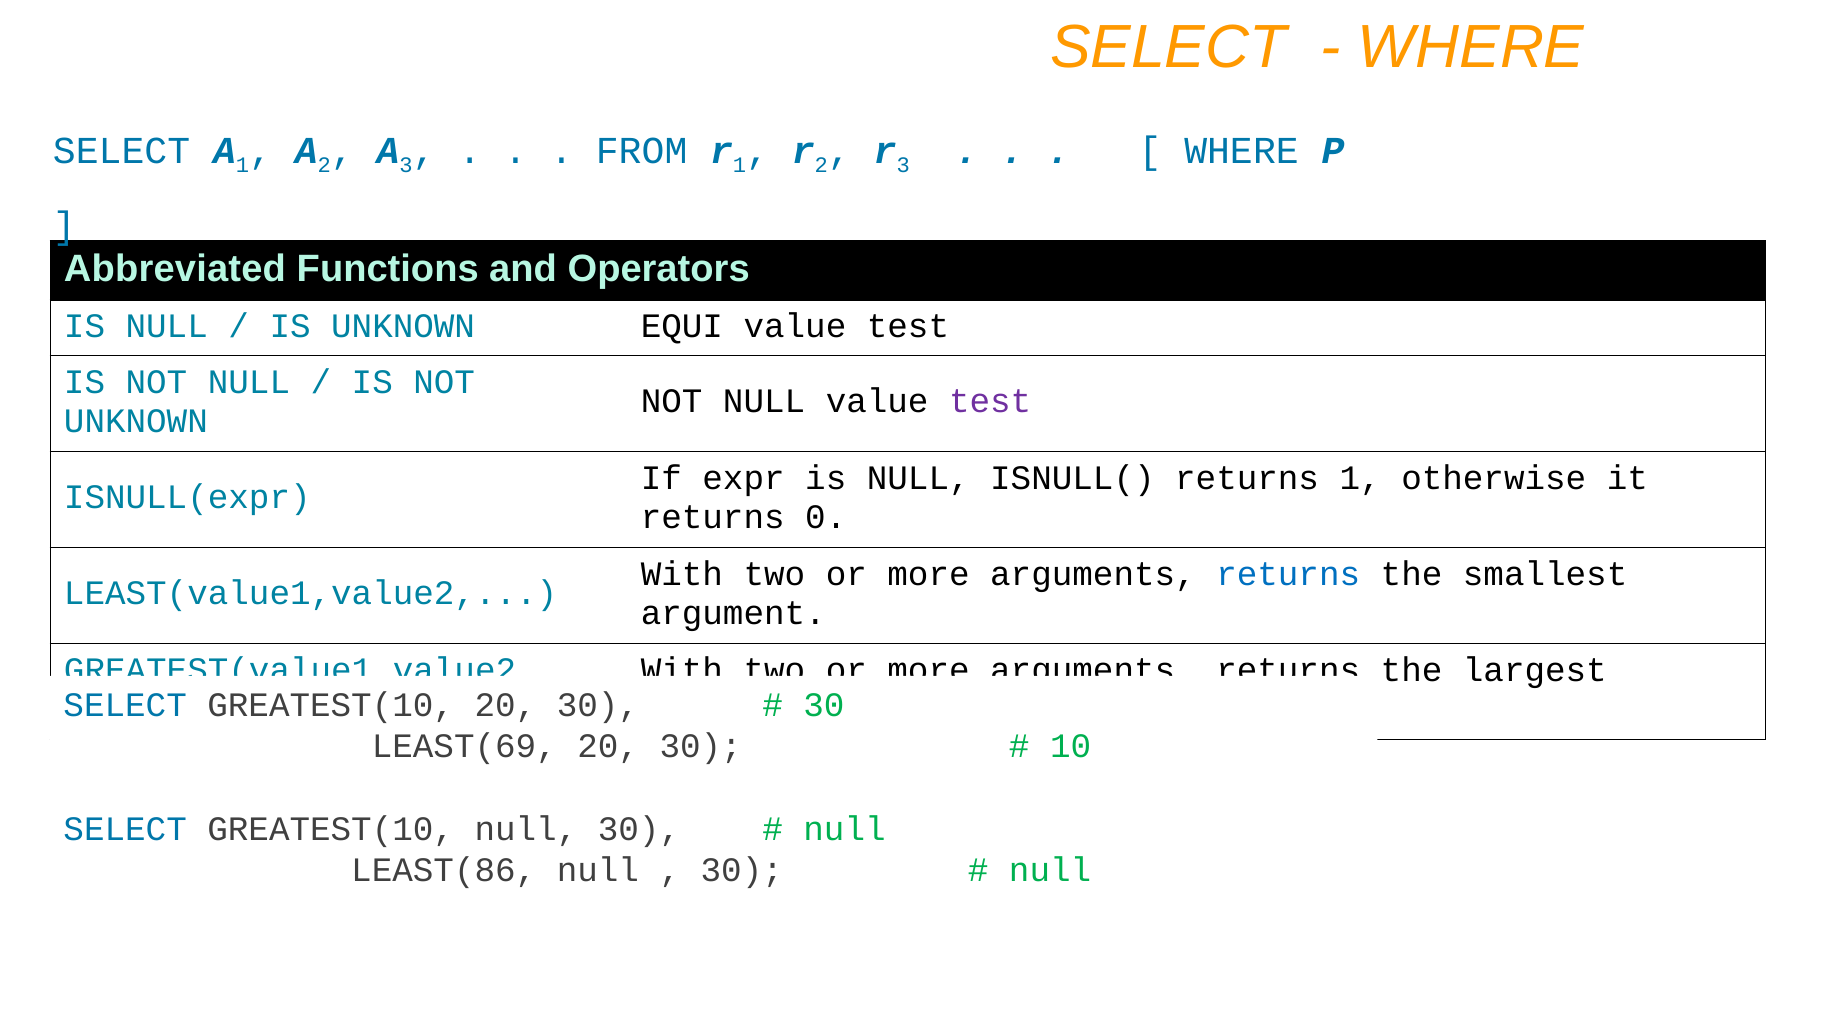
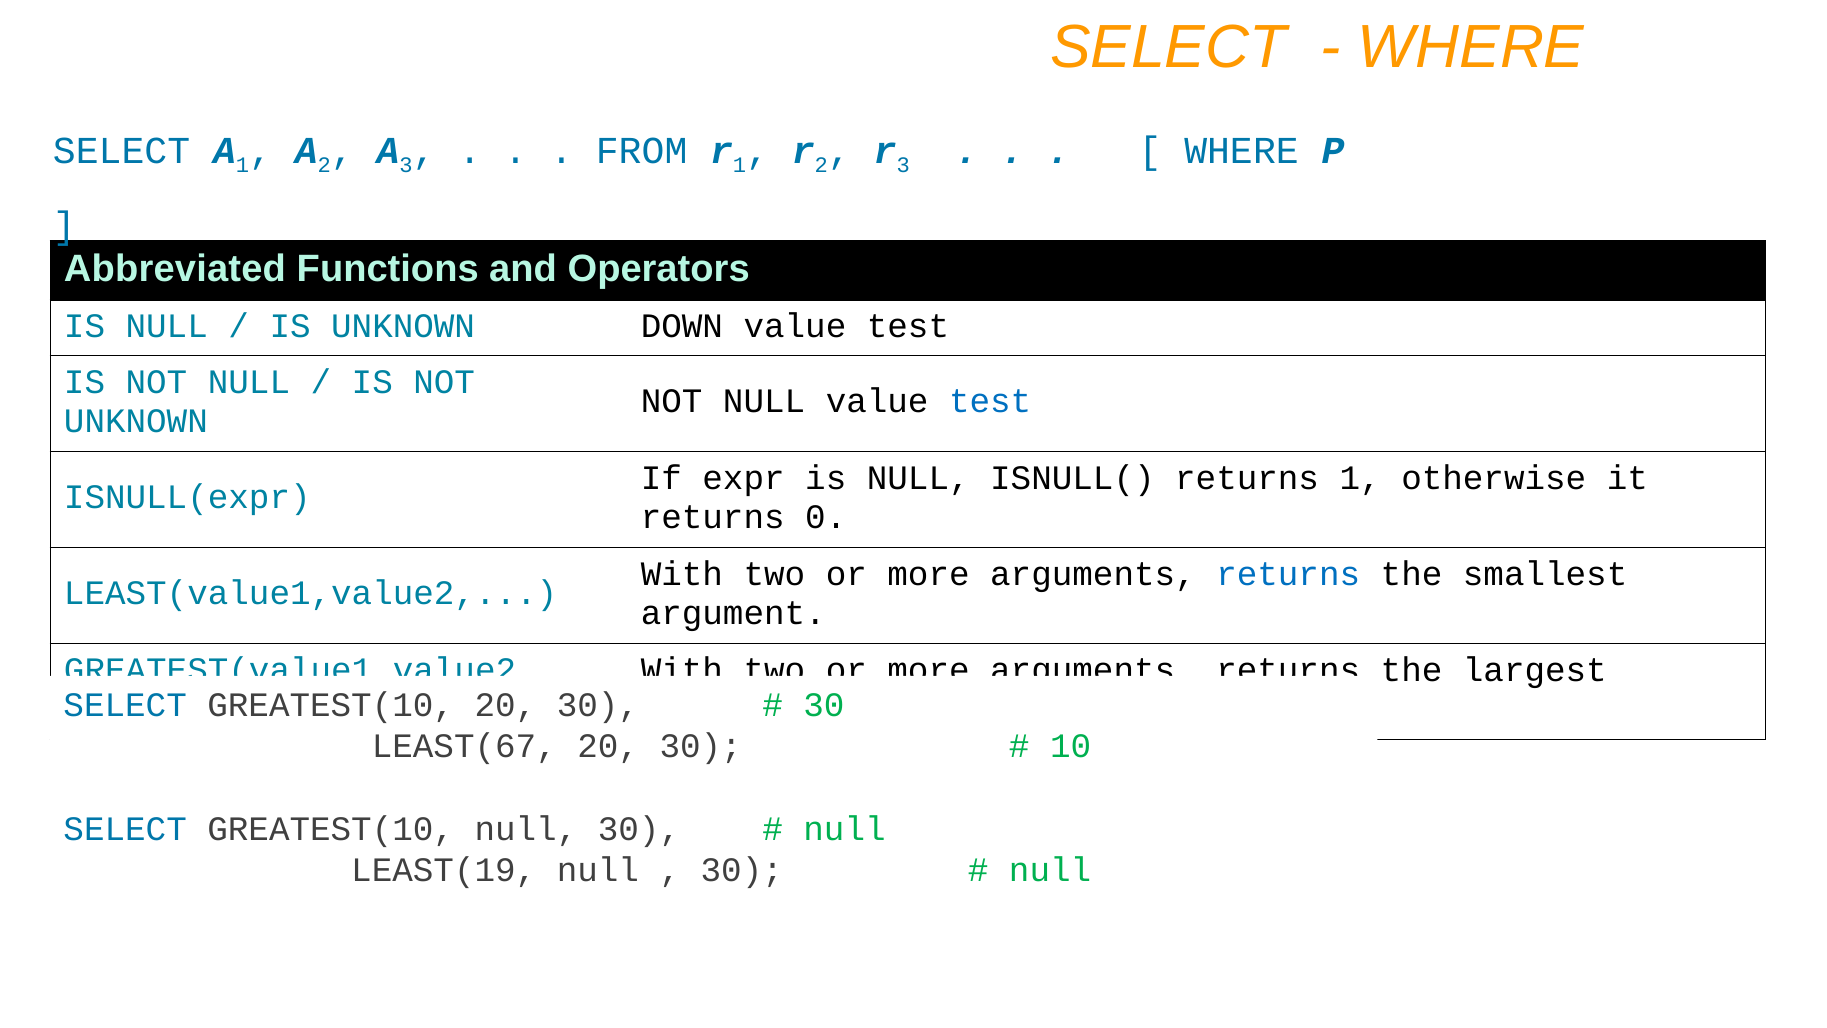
EQUI: EQUI -> DOWN (682, 326)
test colour: purple -> blue (990, 401)
LEAST(69: LEAST(69 -> LEAST(67 (464, 746)
LEAST(86: LEAST(86 -> LEAST(19 (444, 870)
